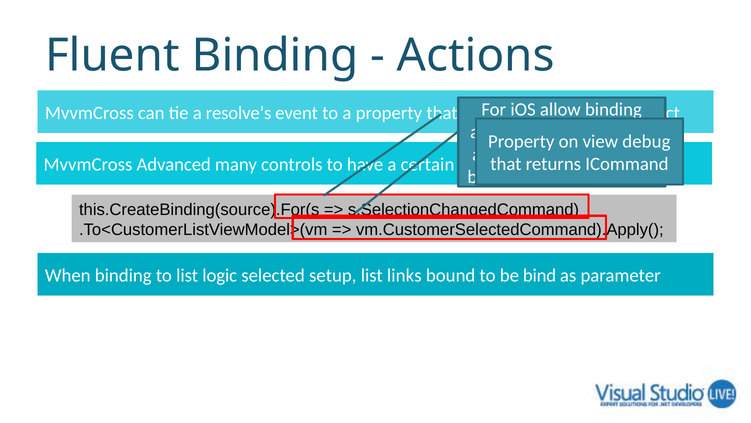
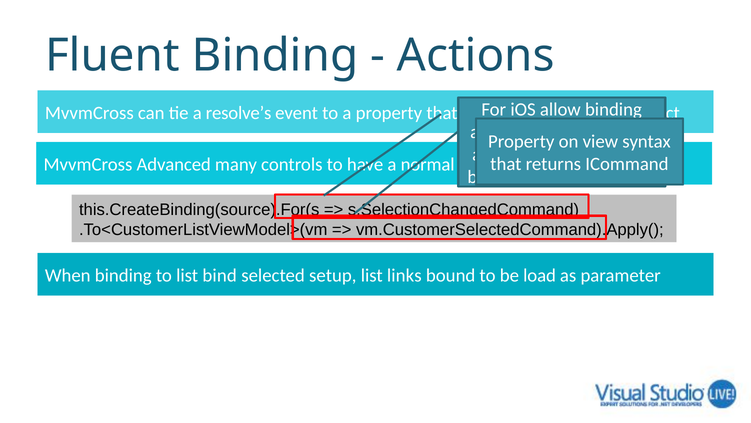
debug: debug -> syntax (647, 141)
certain: certain -> normal (428, 164)
list logic: logic -> bind (220, 275)
be bind: bind -> load (540, 275)
